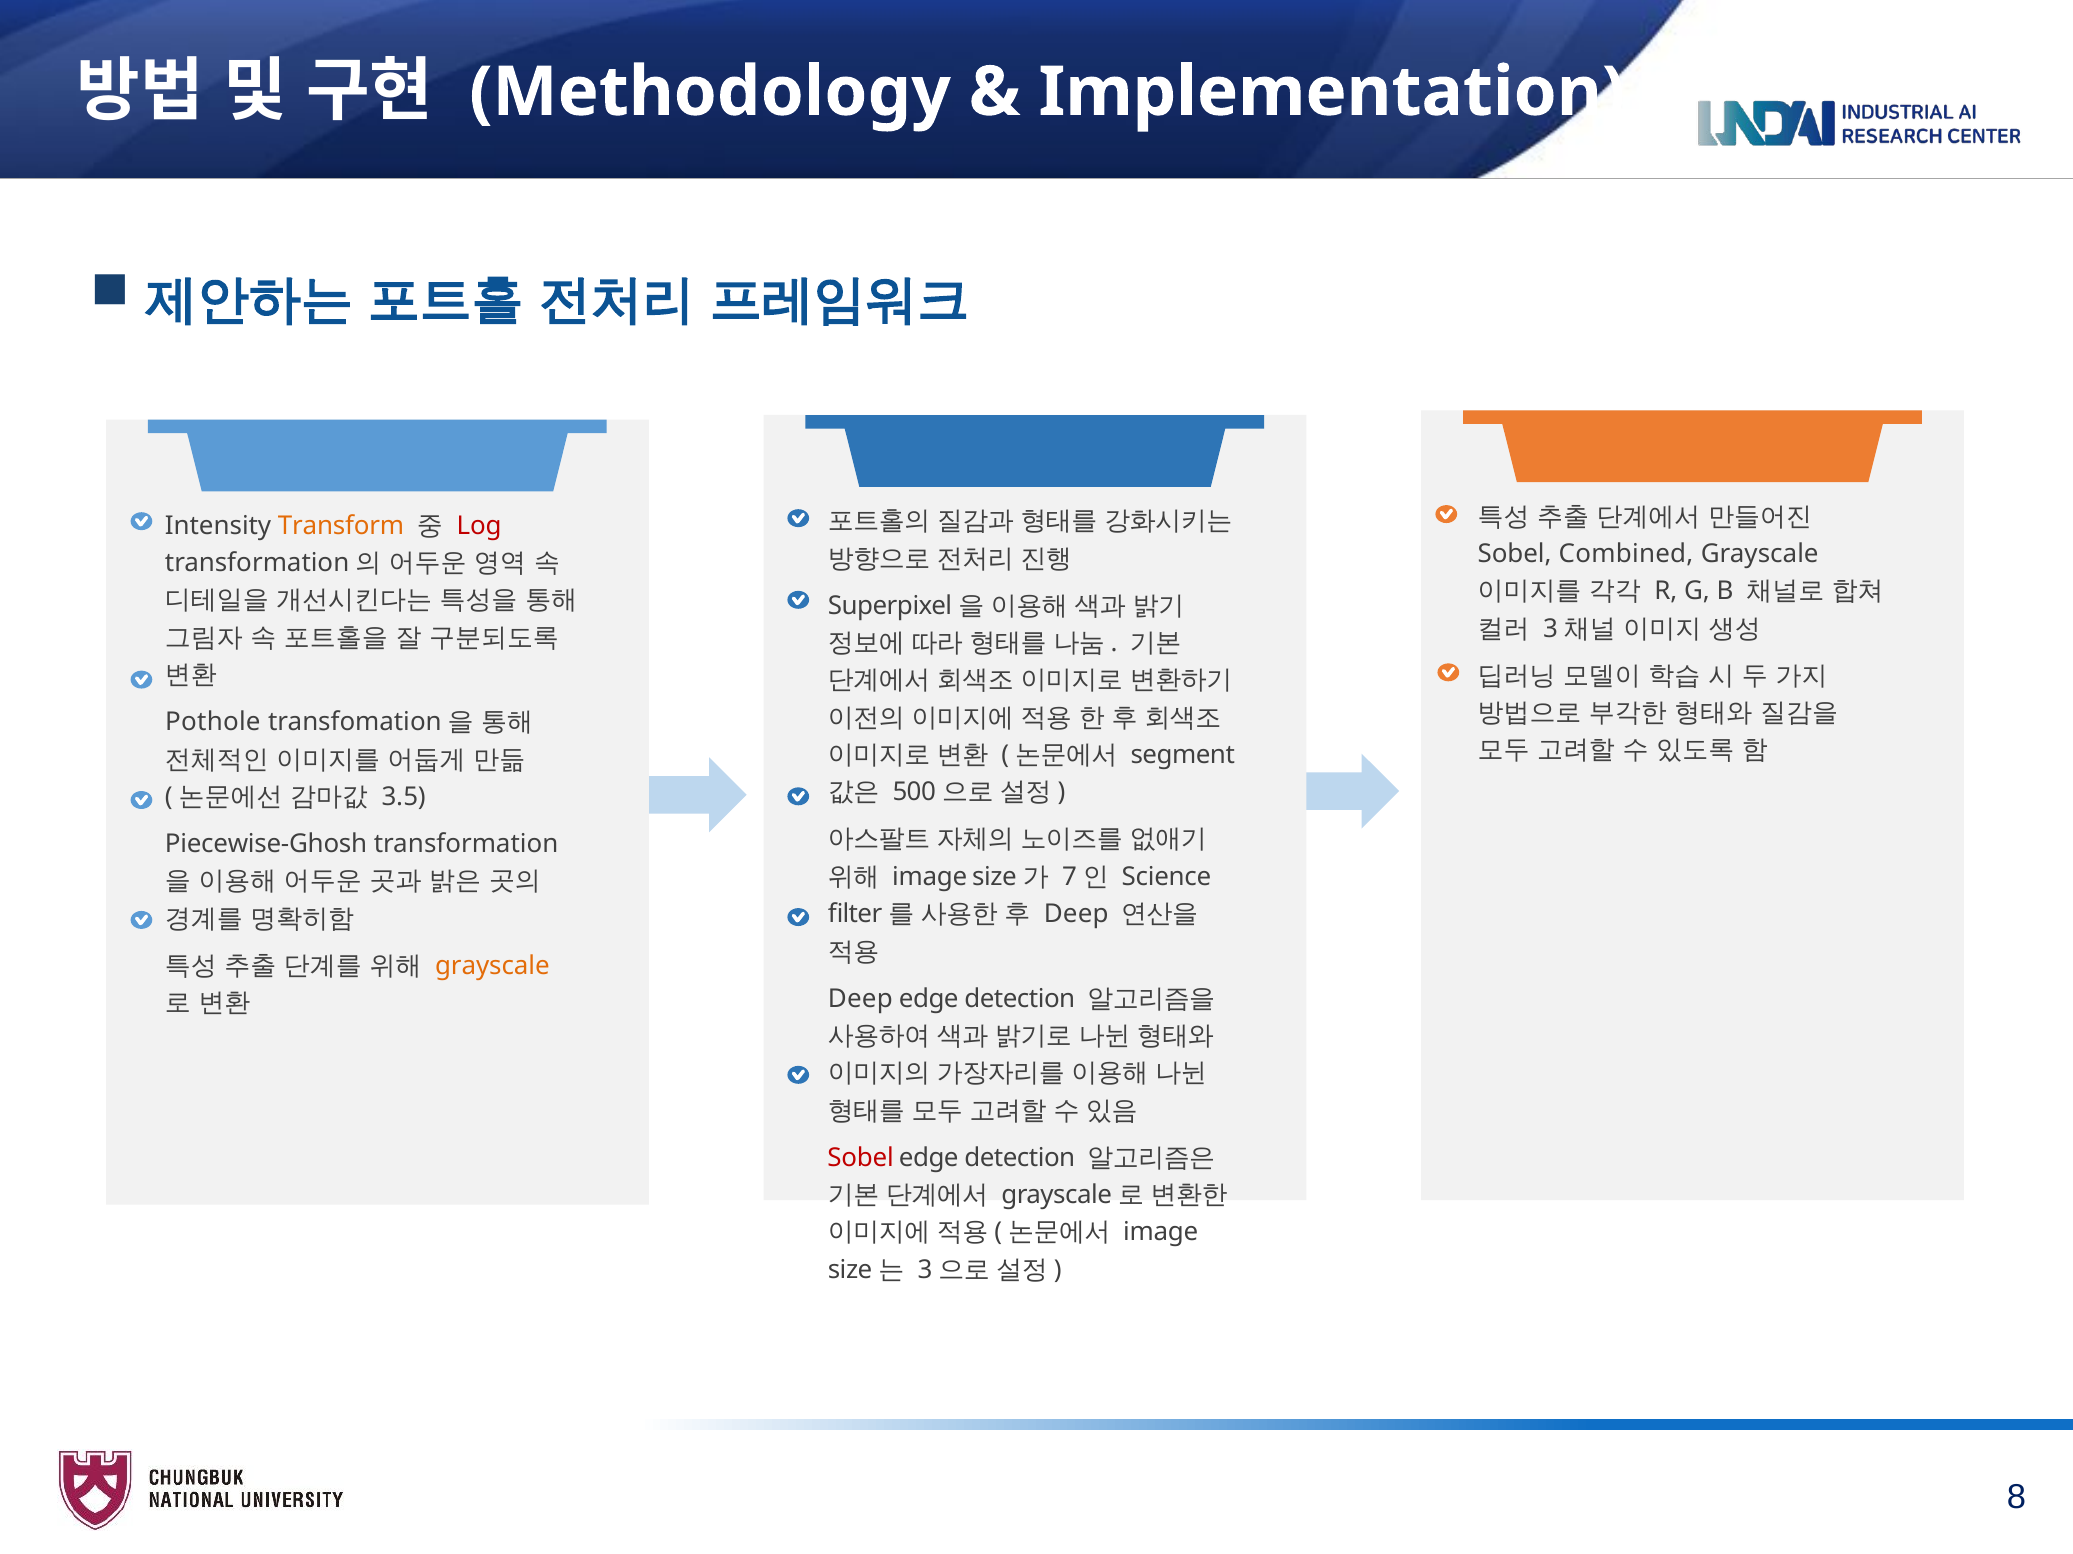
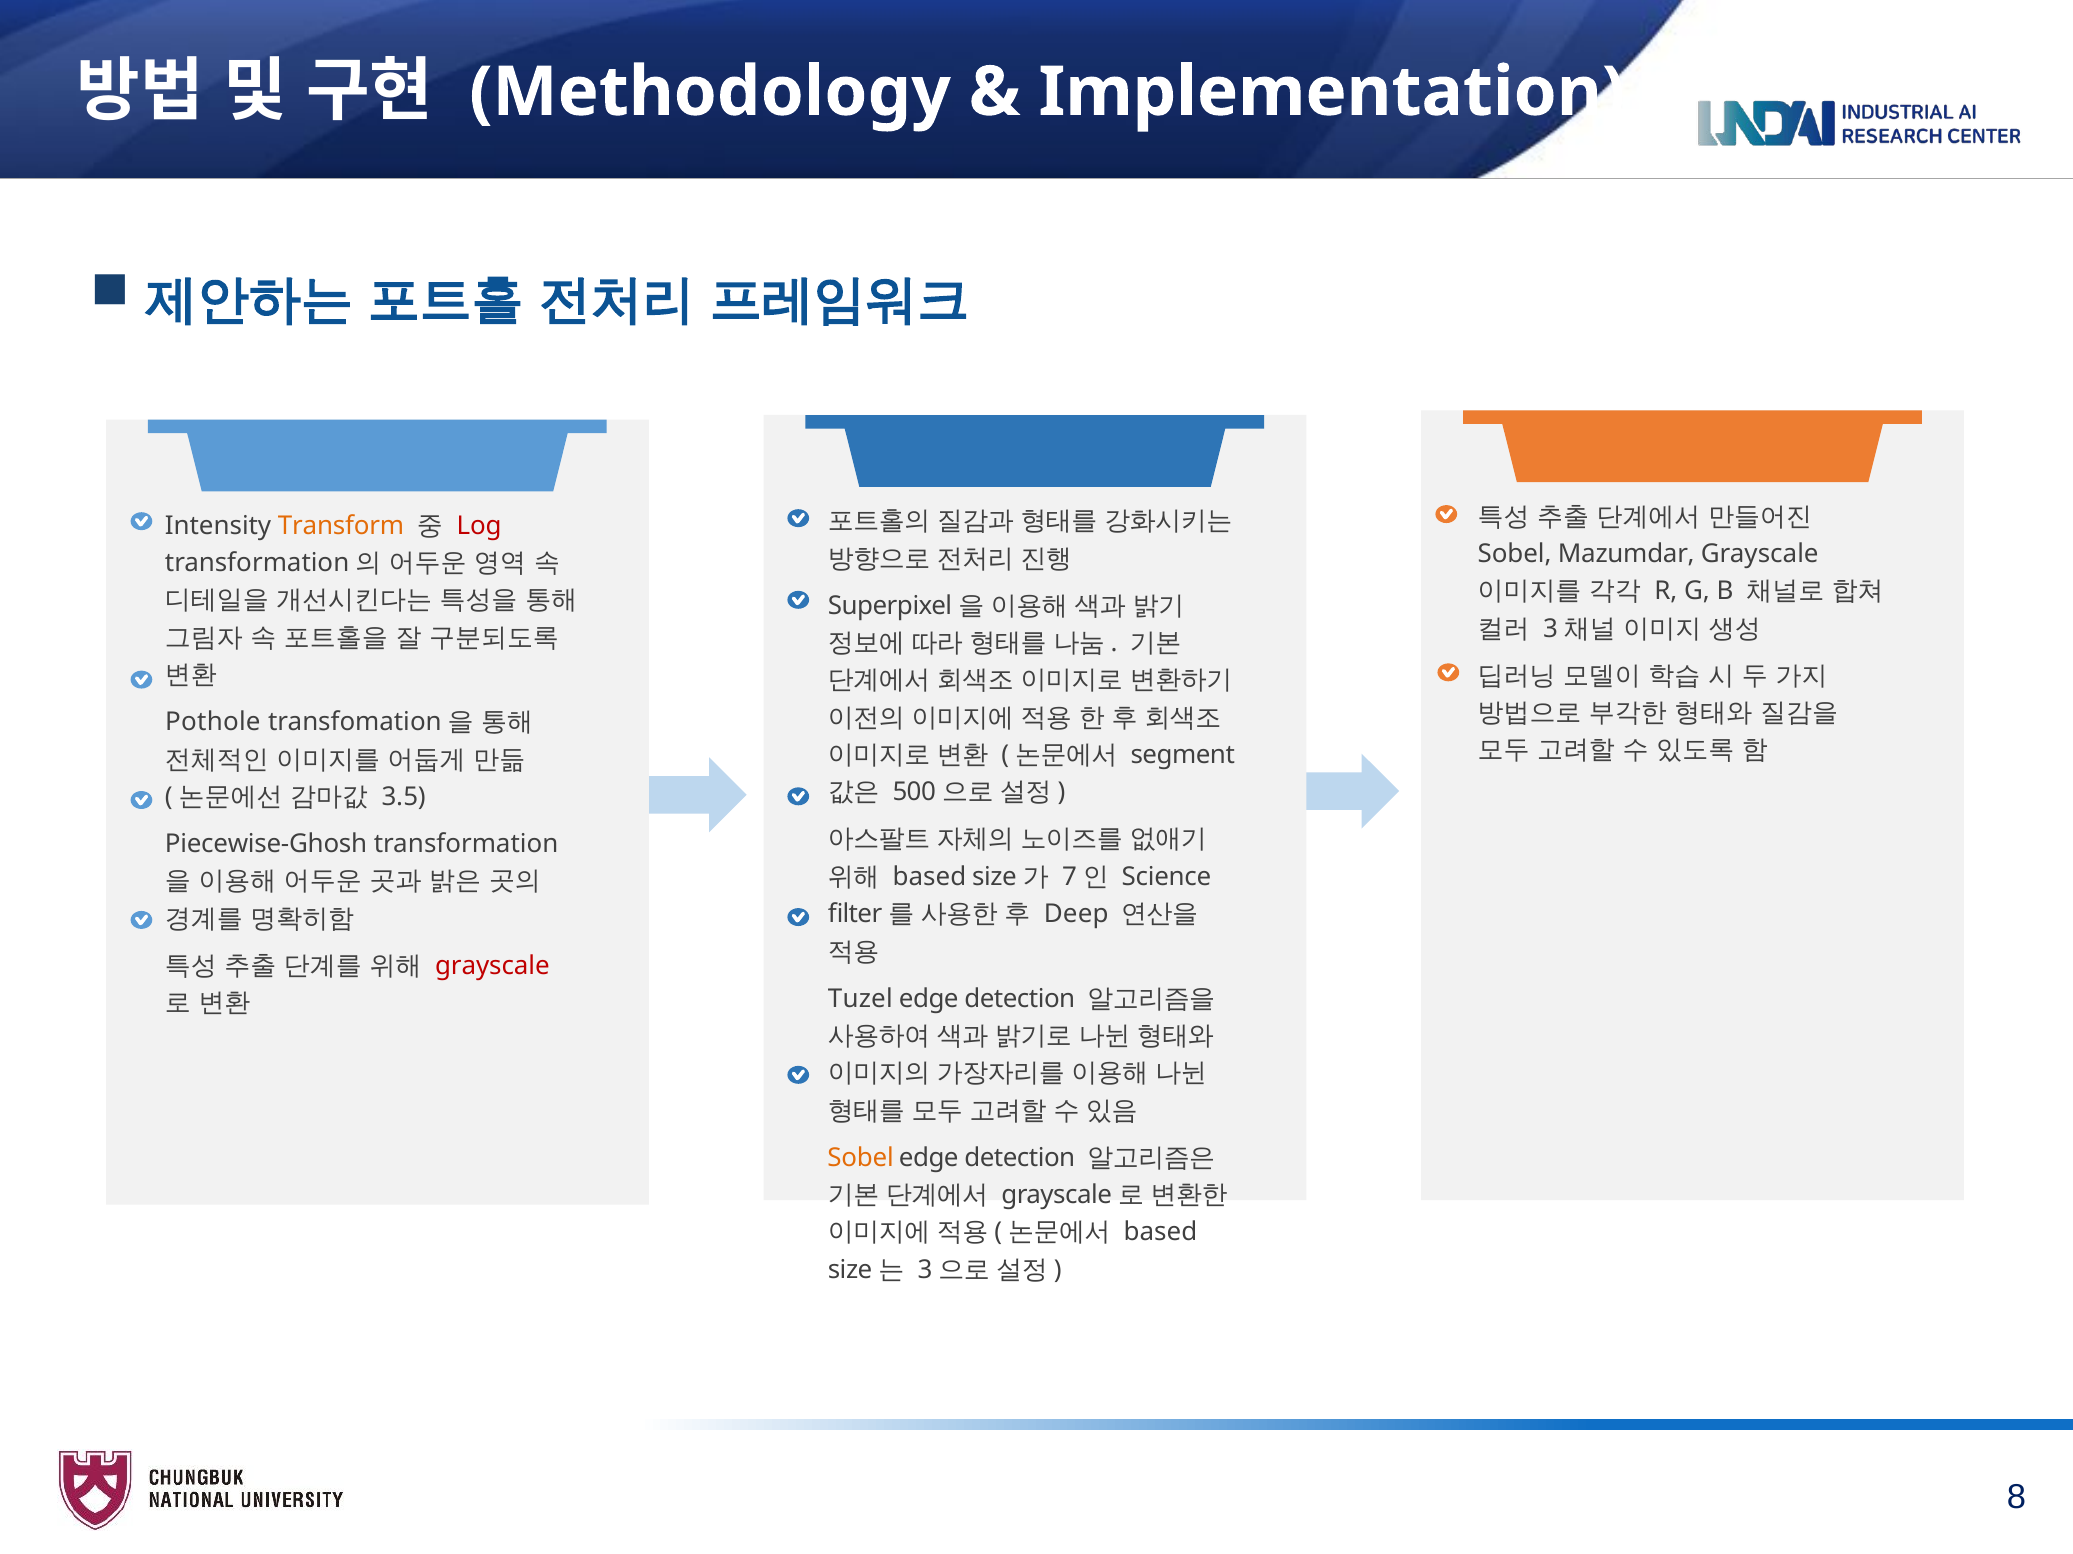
Combined: Combined -> Mazumdar (1626, 554)
image: image -> based (929, 877)
grayscale colour: orange -> red (492, 966)
Deep: Deep -> Tuzel (860, 999)
Sobel colour: red -> orange (861, 1158)
image: image -> based (1160, 1233)
